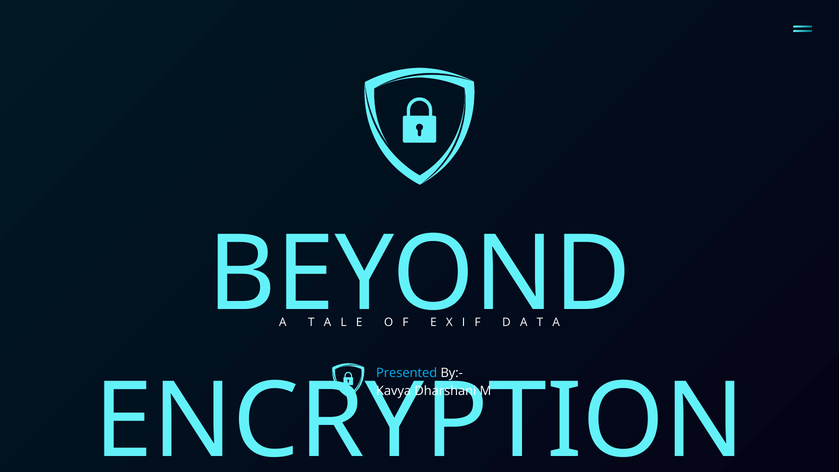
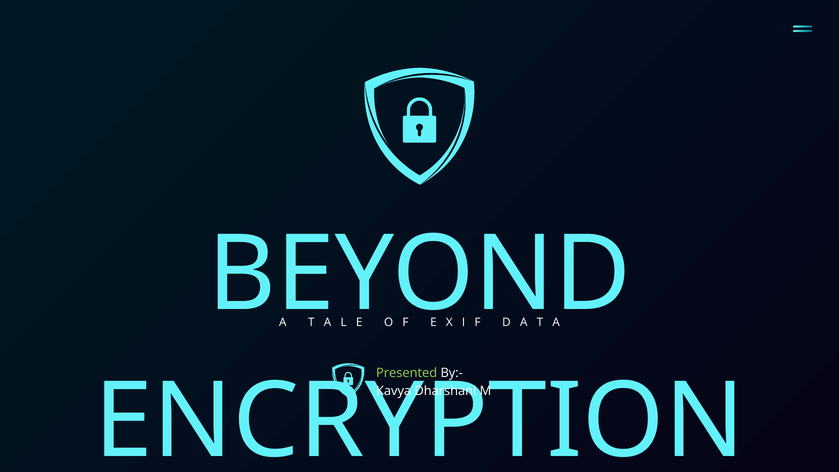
Presented colour: light blue -> light green (407, 373)
